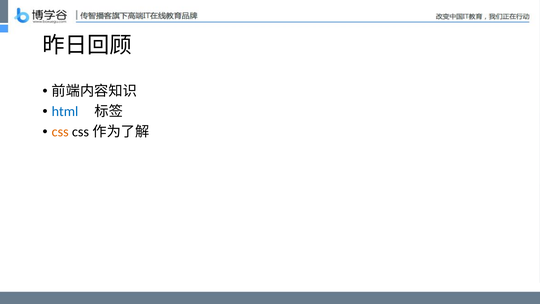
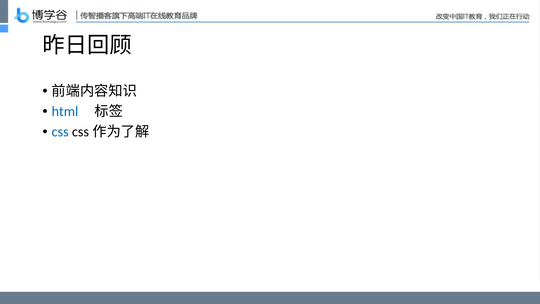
css colour: orange -> blue (60, 132)
